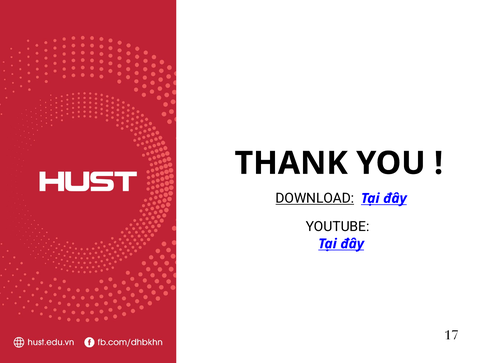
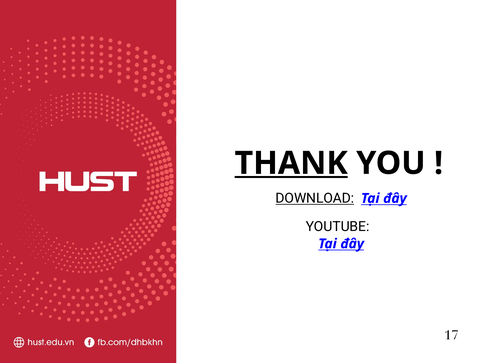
THANK underline: none -> present (291, 163)
